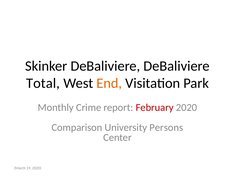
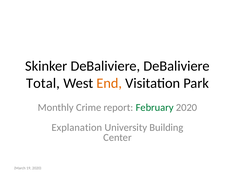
February colour: red -> green (155, 108)
Comparison: Comparison -> Explanation (77, 128)
Persons: Persons -> Building (166, 128)
